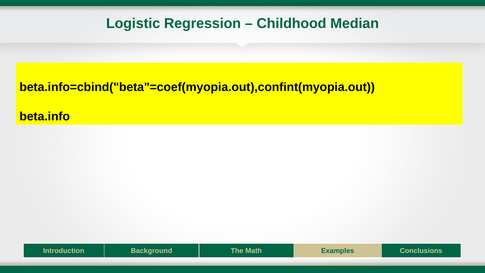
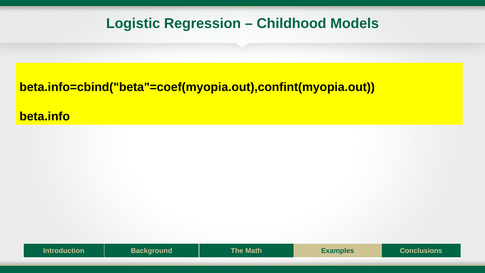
Median: Median -> Models (355, 23)
